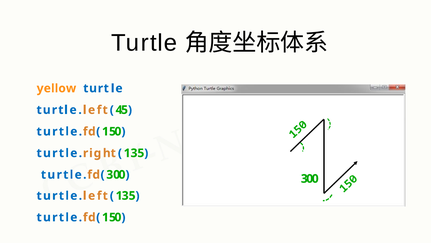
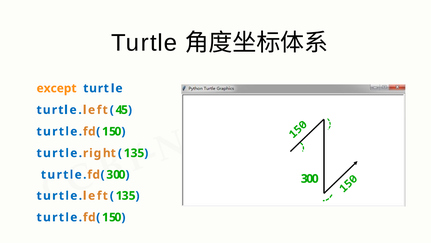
yellow: yellow -> except (57, 88)
